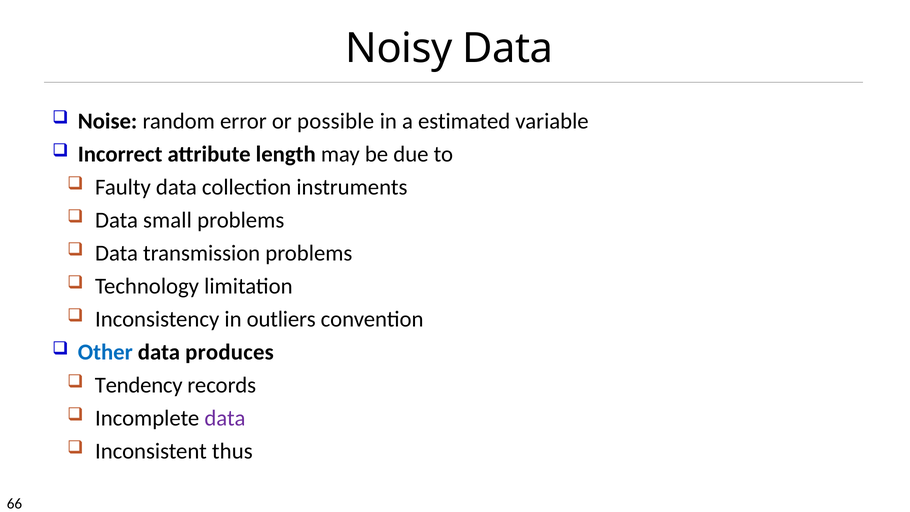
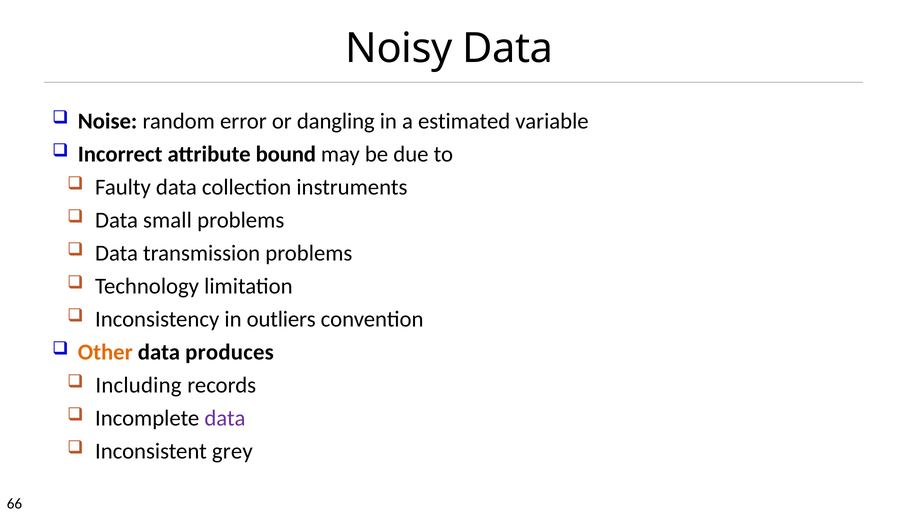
possible: possible -> dangling (336, 121)
length: length -> bound (286, 154)
Other colour: blue -> orange (105, 352)
Tendency: Tendency -> Including (138, 385)
thus: thus -> grey (232, 451)
